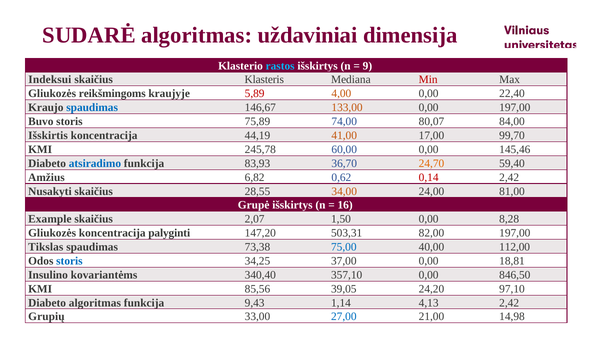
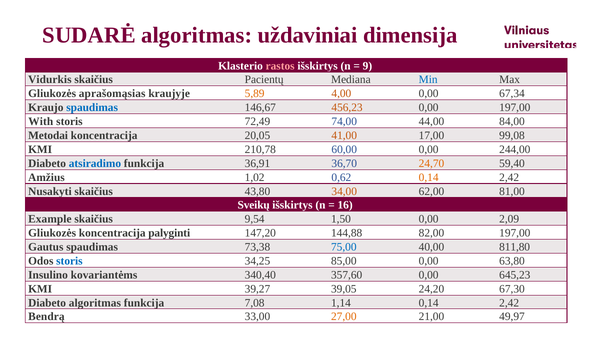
rastos colour: light blue -> pink (280, 66)
Indeksui: Indeksui -> Vidurkis (50, 80)
Klasteris: Klasteris -> Pacientų (264, 80)
Min colour: red -> blue (428, 80)
reikšmingoms: reikšmingoms -> aprašomąsias (112, 94)
5,89 colour: red -> orange (255, 94)
22,40: 22,40 -> 67,34 (512, 94)
133,00: 133,00 -> 456,23 (347, 108)
Buvo: Buvo -> With (41, 122)
75,89: 75,89 -> 72,49 (257, 122)
80,07: 80,07 -> 44,00 (431, 122)
Išskirtis: Išskirtis -> Metodai (48, 136)
44,19: 44,19 -> 20,05 (257, 136)
99,70: 99,70 -> 99,08 (512, 136)
245,78: 245,78 -> 210,78 (260, 150)
145,46: 145,46 -> 244,00 (515, 150)
83,93: 83,93 -> 36,91 (257, 164)
6,82: 6,82 -> 1,02 (255, 178)
0,14 colour: red -> orange (429, 178)
28,55: 28,55 -> 43,80 (257, 191)
24,00: 24,00 -> 62,00 (431, 191)
Grupė: Grupė -> Sveikų (254, 205)
2,07: 2,07 -> 9,54 (255, 219)
8,28: 8,28 -> 2,09 (509, 219)
503,31: 503,31 -> 144,88 (347, 233)
Tikslas: Tikslas -> Gautus (46, 247)
112,00: 112,00 -> 811,80 (515, 247)
37,00: 37,00 -> 85,00 (344, 261)
18,81: 18,81 -> 63,80 (512, 261)
357,10: 357,10 -> 357,60 (347, 275)
846,50: 846,50 -> 645,23 (515, 275)
85,56: 85,56 -> 39,27 (257, 289)
97,10: 97,10 -> 67,30 (512, 289)
9,43: 9,43 -> 7,08 (255, 303)
1,14 4,13: 4,13 -> 0,14 (429, 303)
Grupių: Grupių -> Bendrą (46, 317)
27,00 colour: blue -> orange (344, 317)
14,98: 14,98 -> 49,97 (512, 317)
